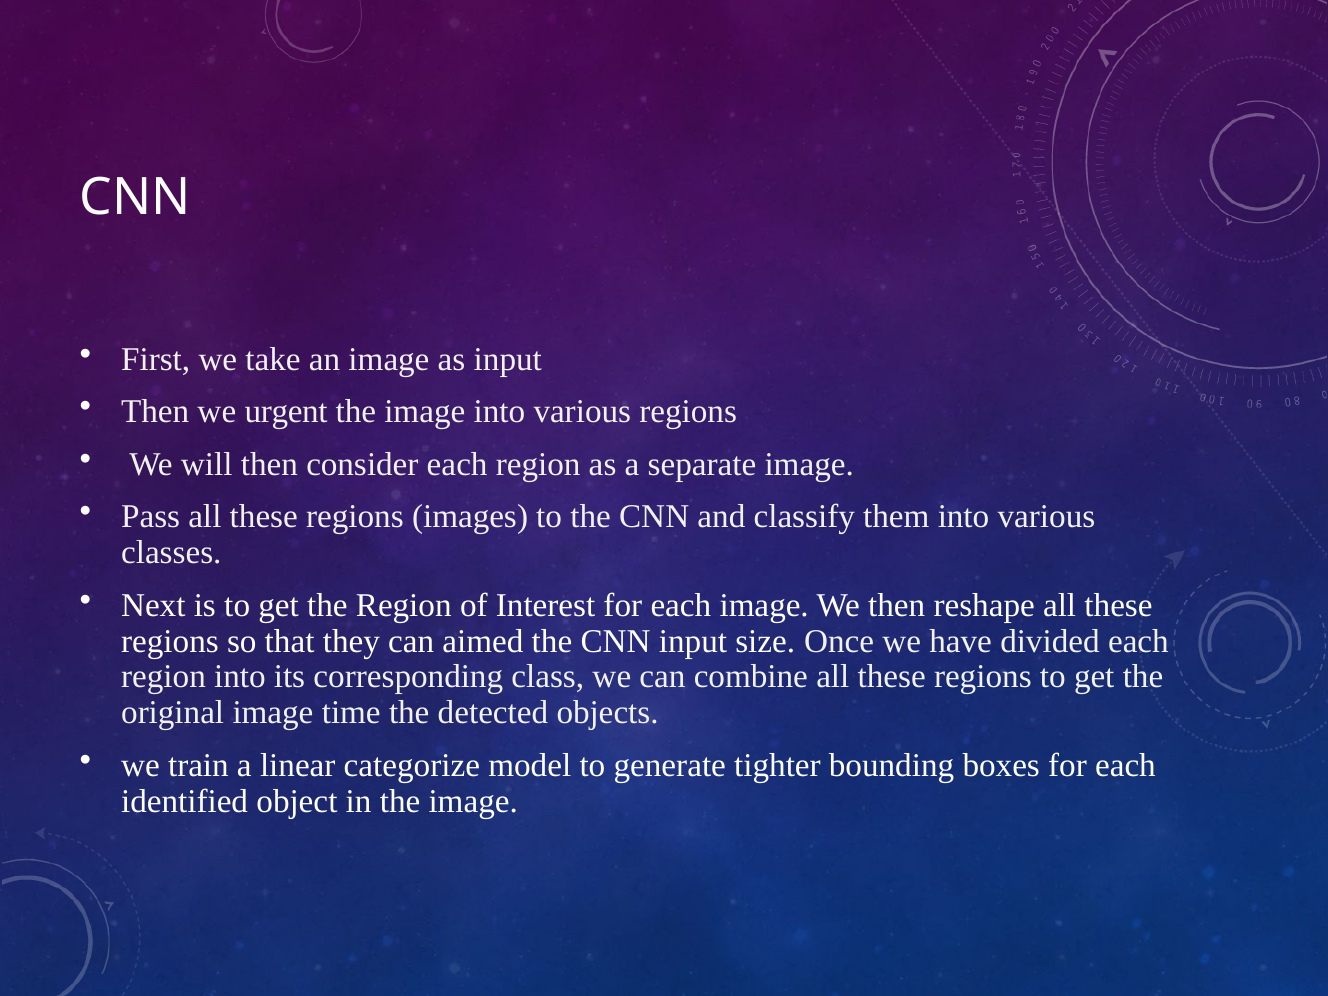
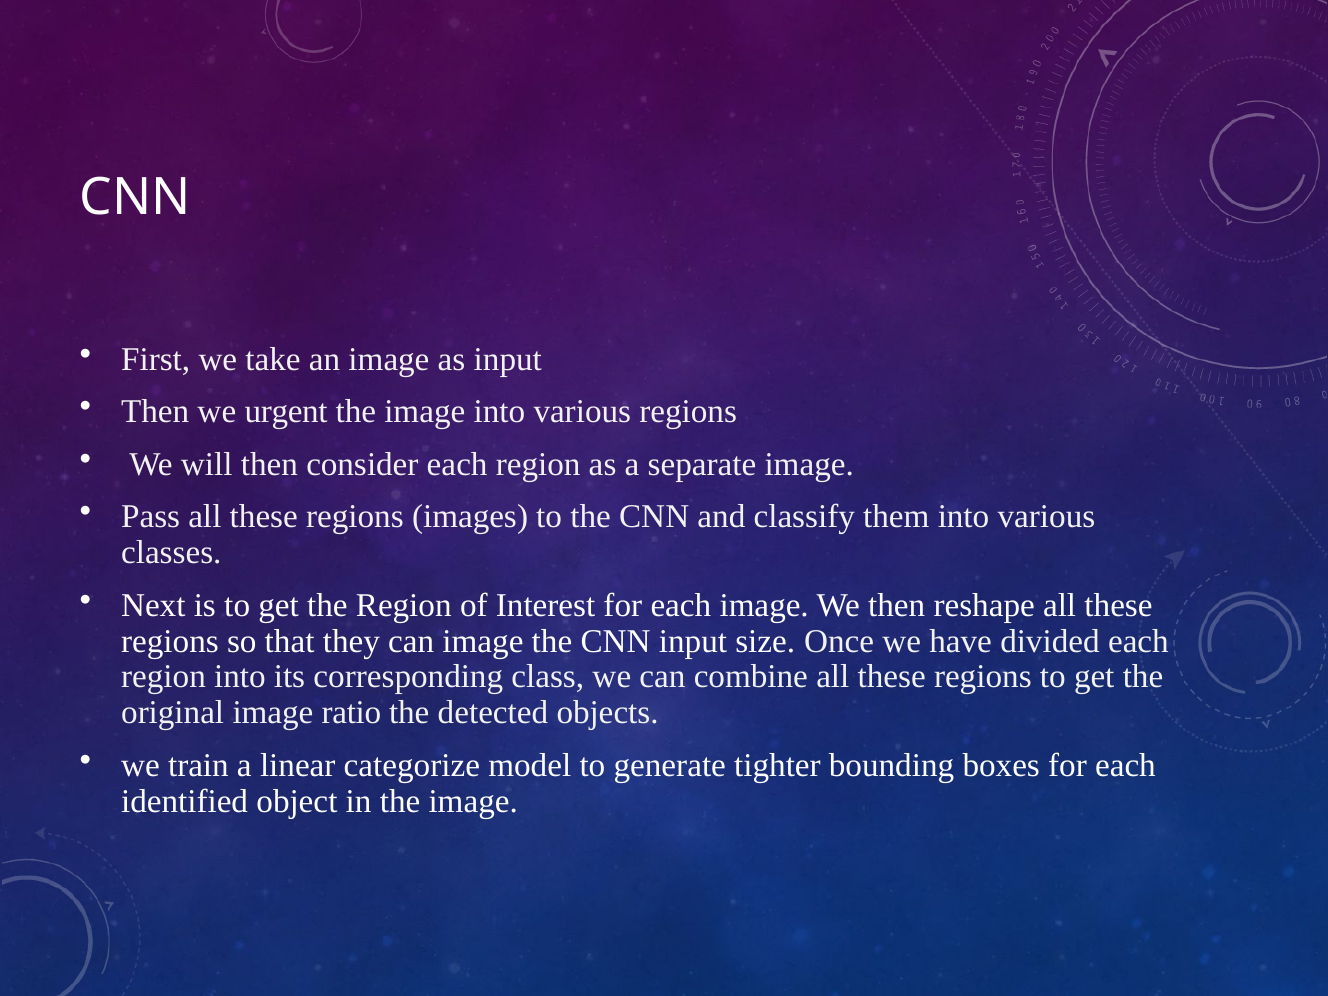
can aimed: aimed -> image (483, 641)
time: time -> ratio (351, 713)
